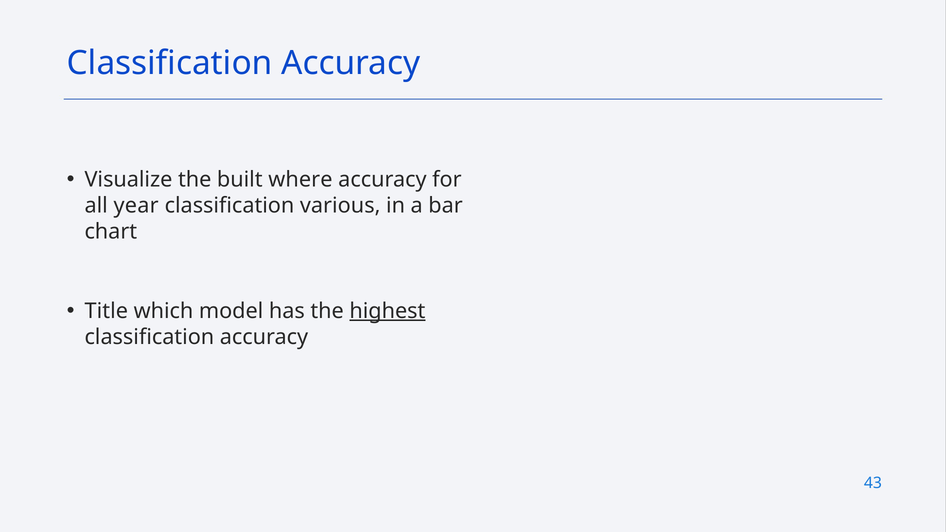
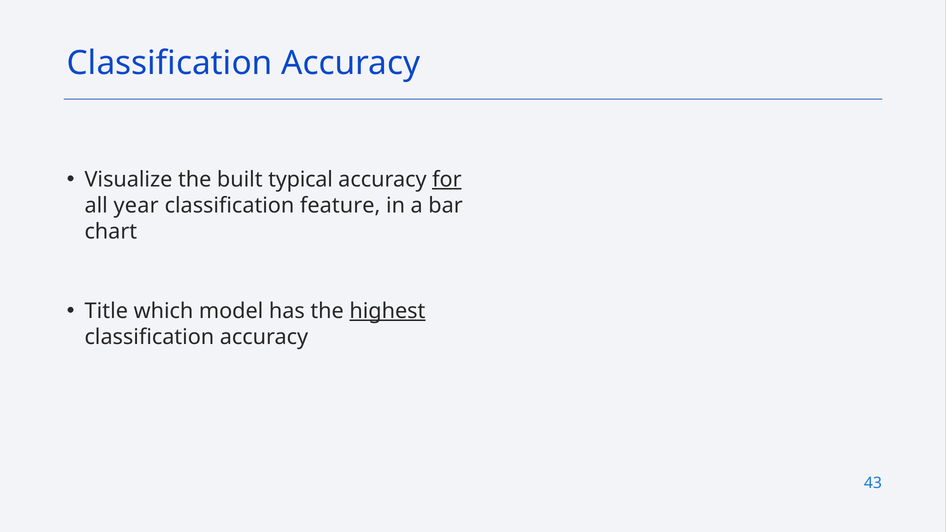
where: where -> typical (301, 180)
for underline: none -> present (447, 180)
various: various -> feature (340, 206)
